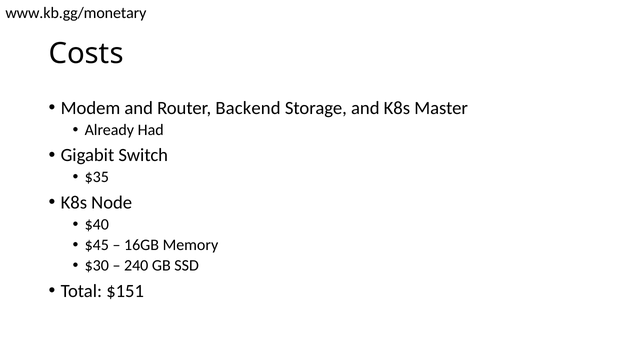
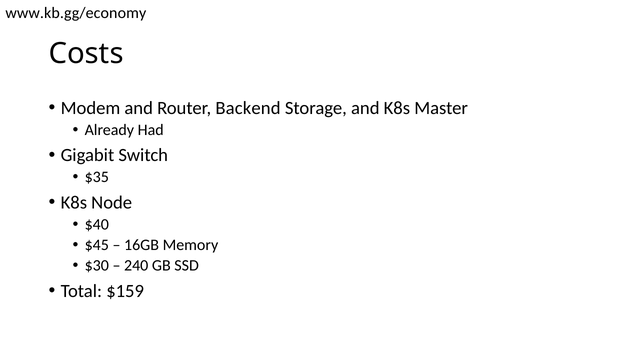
www.kb.gg/monetary: www.kb.gg/monetary -> www.kb.gg/economy (76, 13)
$151: $151 -> $159 (125, 291)
